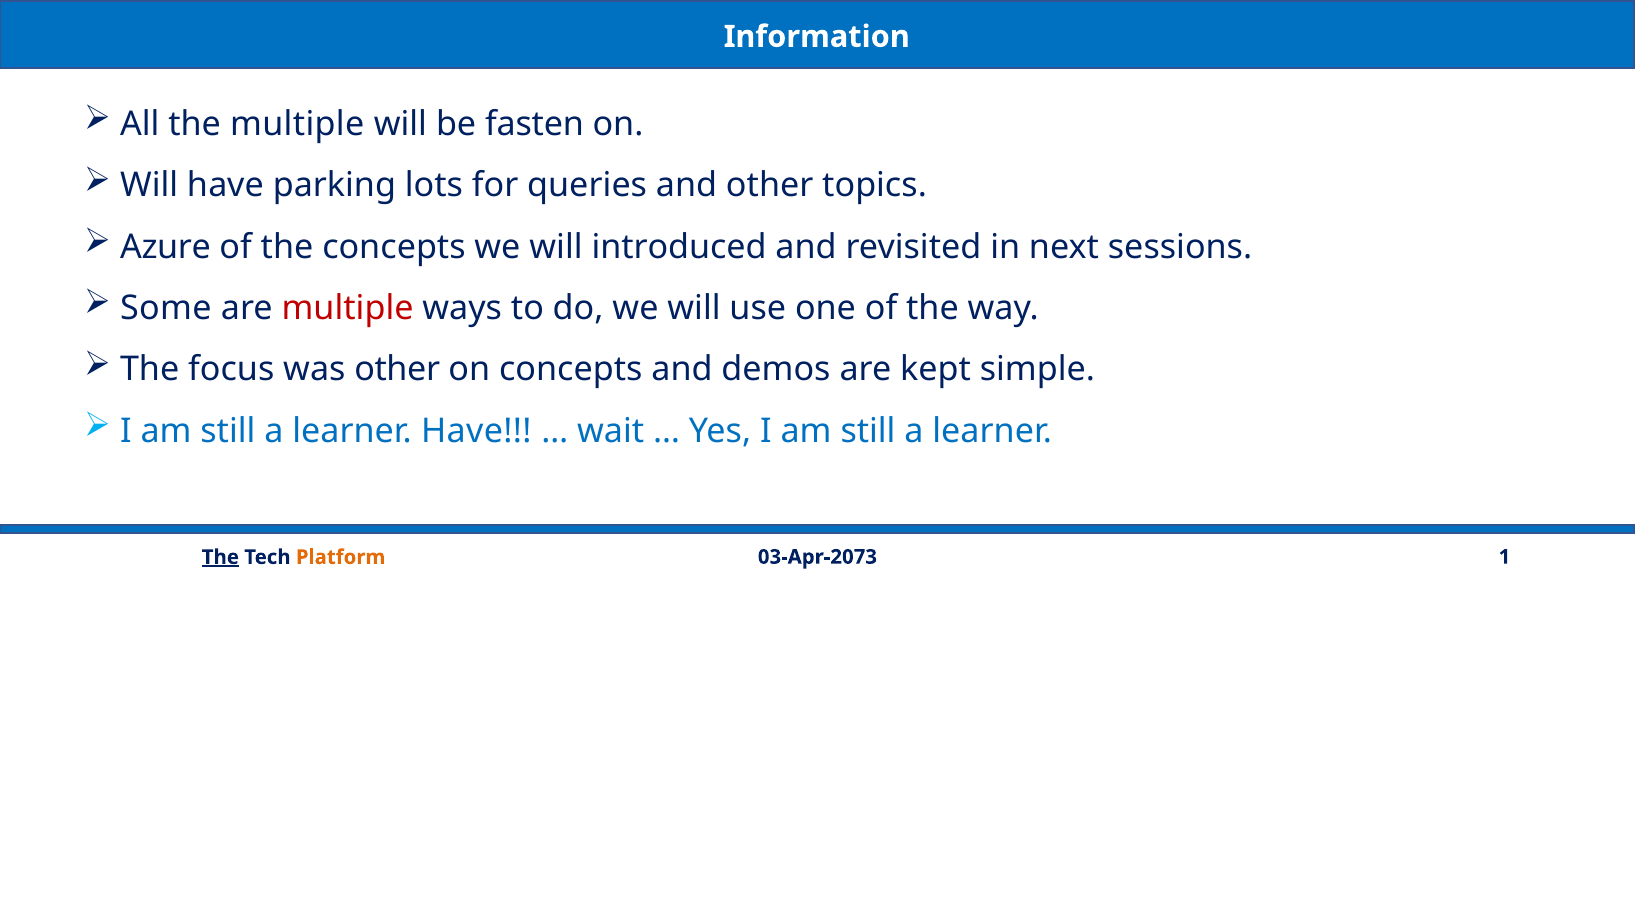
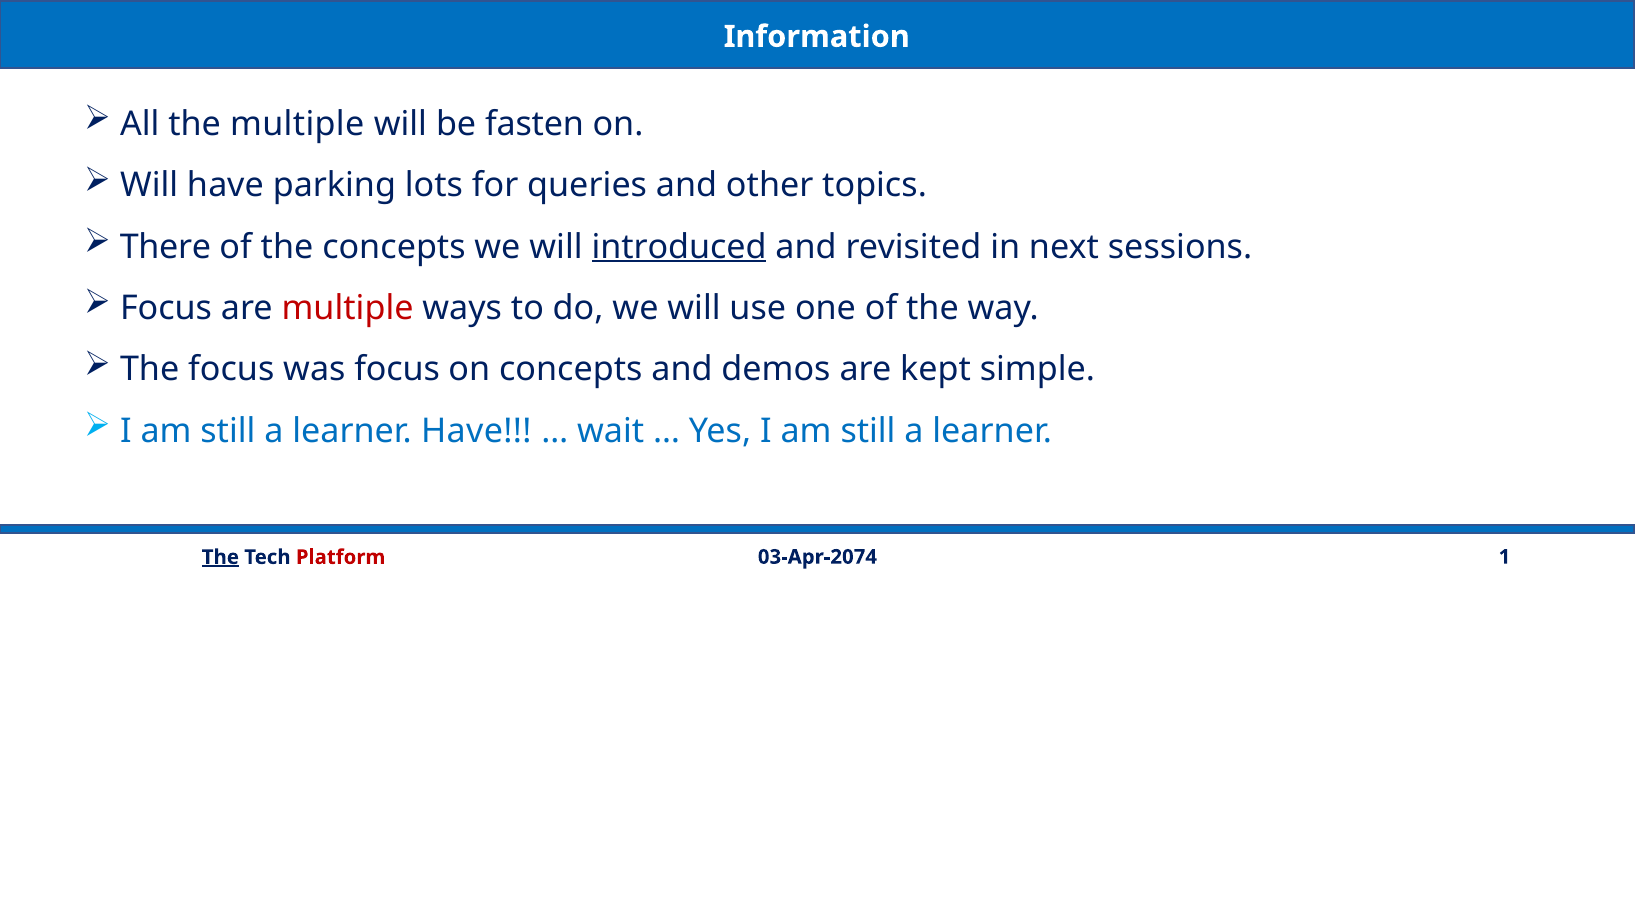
Azure: Azure -> There (165, 247)
introduced underline: none -> present (679, 247)
Some: Some -> Focus (166, 308)
was other: other -> focus (397, 369)
03-Apr-2073: 03-Apr-2073 -> 03-Apr-2074 (817, 557)
Platform colour: orange -> red (341, 557)
